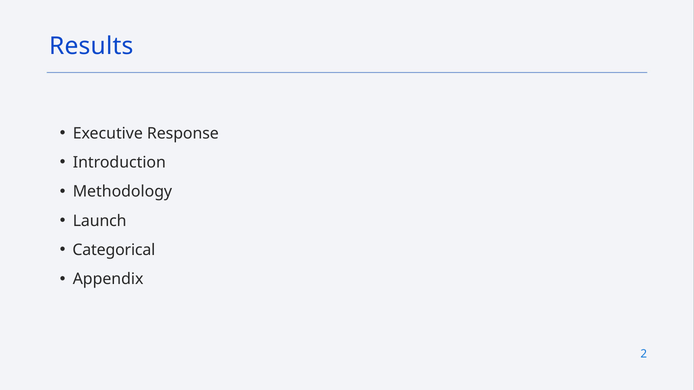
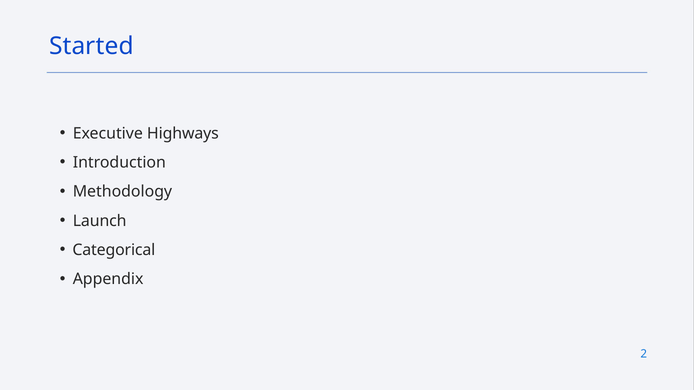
Results: Results -> Started (91, 46)
Response: Response -> Highways (183, 134)
